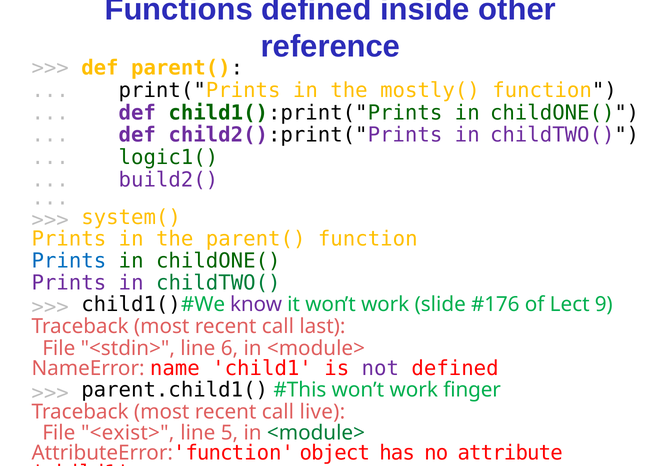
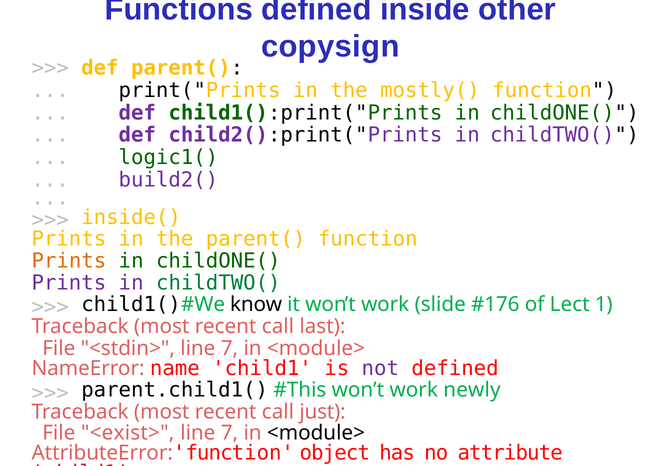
reference: reference -> copysign (330, 47)
system(: system( -> inside( (131, 217)
Prints colour: blue -> orange (69, 261)
know colour: purple -> black (256, 304)
9: 9 -> 1 (604, 304)
<stdin> line 6: 6 -> 7 (229, 348)
finger: finger -> newly (472, 390)
live: live -> just (323, 412)
5: 5 -> 7 (229, 433)
<module> colour: green -> black (316, 433)
